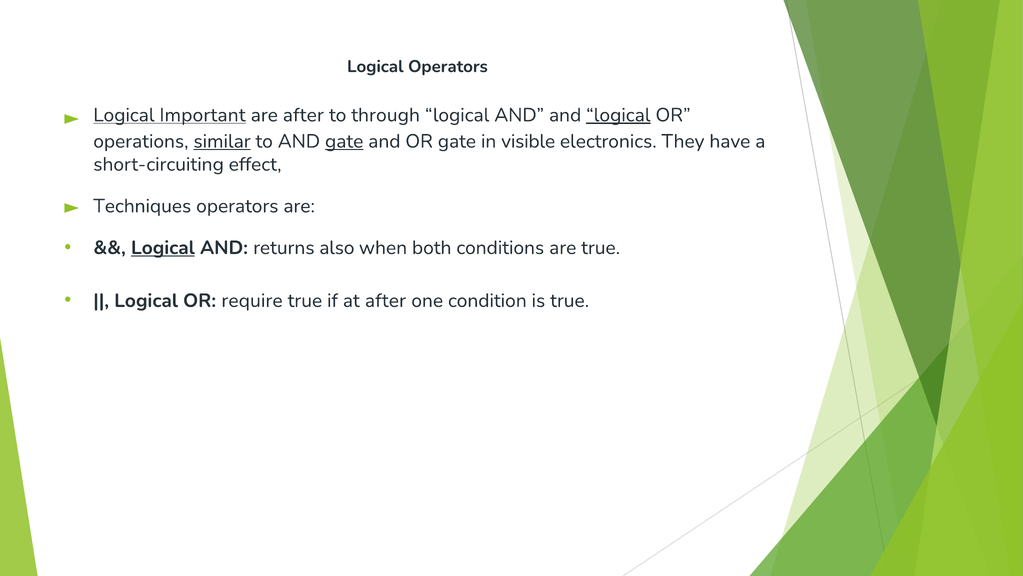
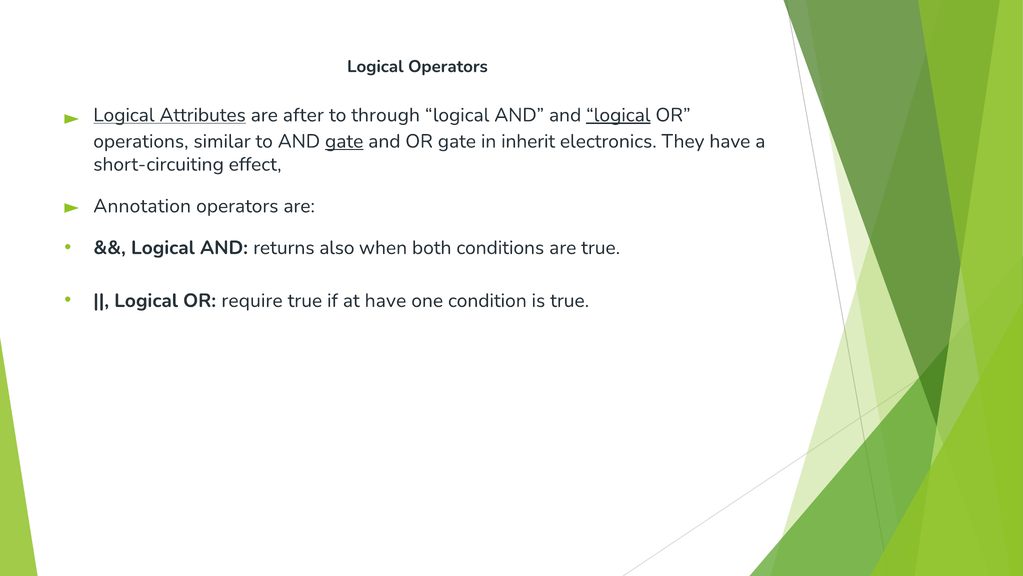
Important: Important -> Attributes (203, 115)
similar underline: present -> none (222, 141)
visible: visible -> inherit (528, 141)
Techniques: Techniques -> Annotation (142, 206)
Logical underline: present -> none (163, 247)
at after: after -> have (385, 300)
